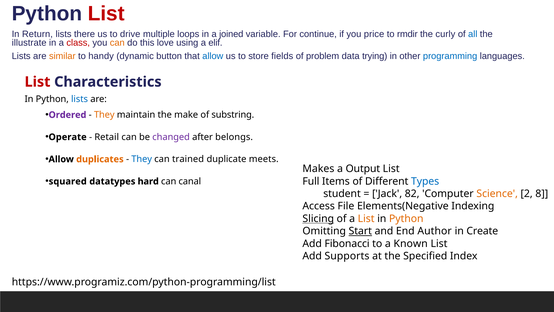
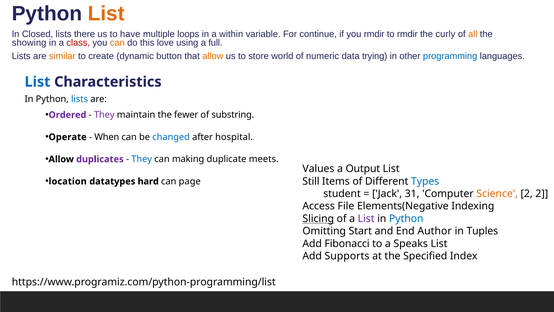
List colour: red -> orange (106, 13)
Return: Return -> Closed (38, 34)
drive: drive -> have (130, 34)
joined: joined -> within (231, 34)
you price: price -> rmdir (374, 34)
all colour: blue -> orange (473, 34)
illustrate: illustrate -> showing (29, 43)
elif: elif -> full (215, 43)
handy: handy -> create (101, 56)
allow colour: blue -> orange (213, 56)
fields: fields -> world (282, 56)
problem: problem -> numeric (323, 56)
List colour: red -> blue (37, 82)
They colour: orange -> purple (104, 115)
make: make -> fewer (186, 115)
Retail: Retail -> When (107, 137)
changed colour: purple -> blue (171, 137)
belongs: belongs -> hospital (234, 137)
duplicates colour: orange -> purple (100, 159)
trained: trained -> making (188, 159)
Makes: Makes -> Values (318, 169)
squared: squared -> location (68, 181)
canal: canal -> page (190, 181)
Full: Full -> Still (311, 181)
82: 82 -> 31 (412, 194)
2 8: 8 -> 2 (542, 194)
List colour: orange -> purple (366, 218)
Python colour: orange -> blue (406, 218)
Start underline: present -> none (360, 231)
Create: Create -> Tuples (482, 231)
Known: Known -> Speaks (411, 243)
